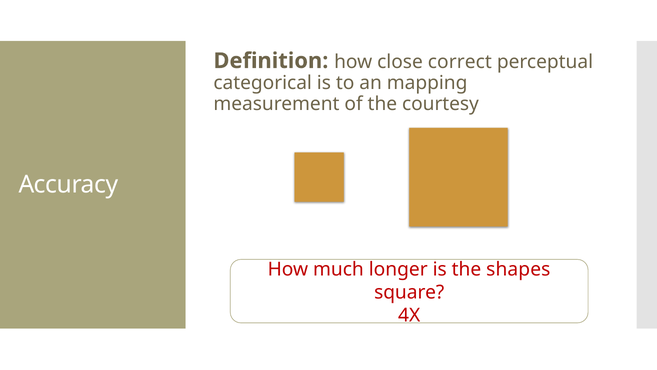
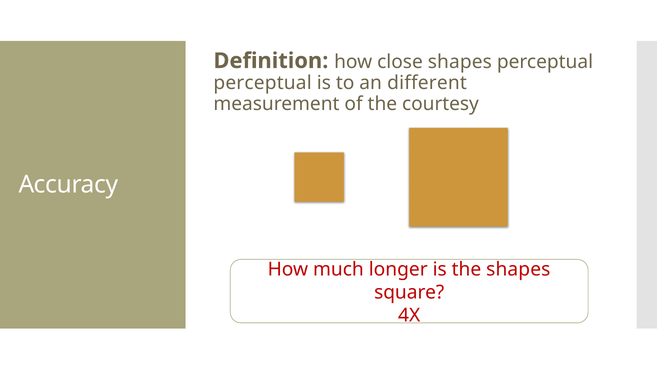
close correct: correct -> shapes (460, 62)
categorical: categorical -> perceptual (263, 83)
mapping: mapping -> different (427, 83)
